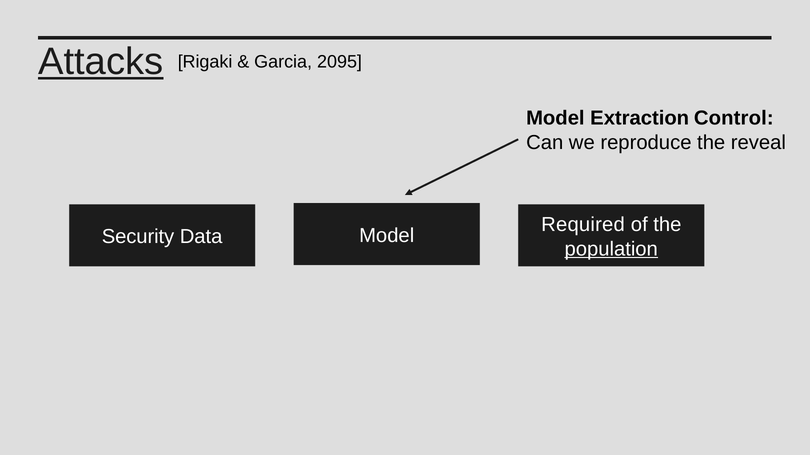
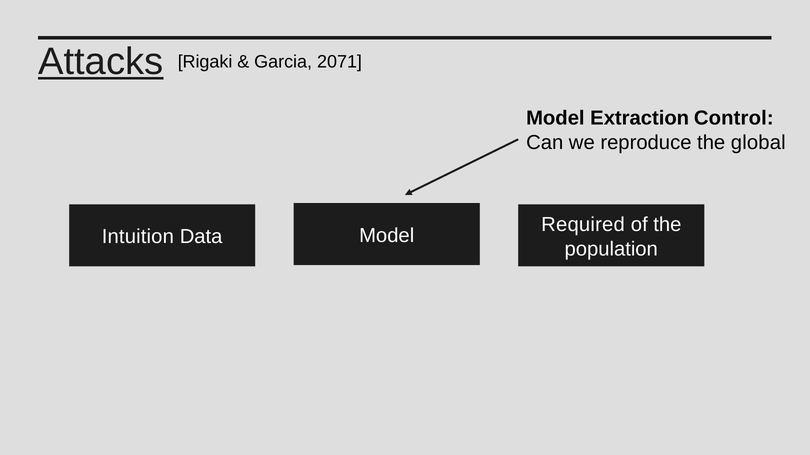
2095: 2095 -> 2071 (340, 62)
reveal: reveal -> global (758, 143)
Security: Security -> Intuition (138, 237)
population underline: present -> none (611, 249)
